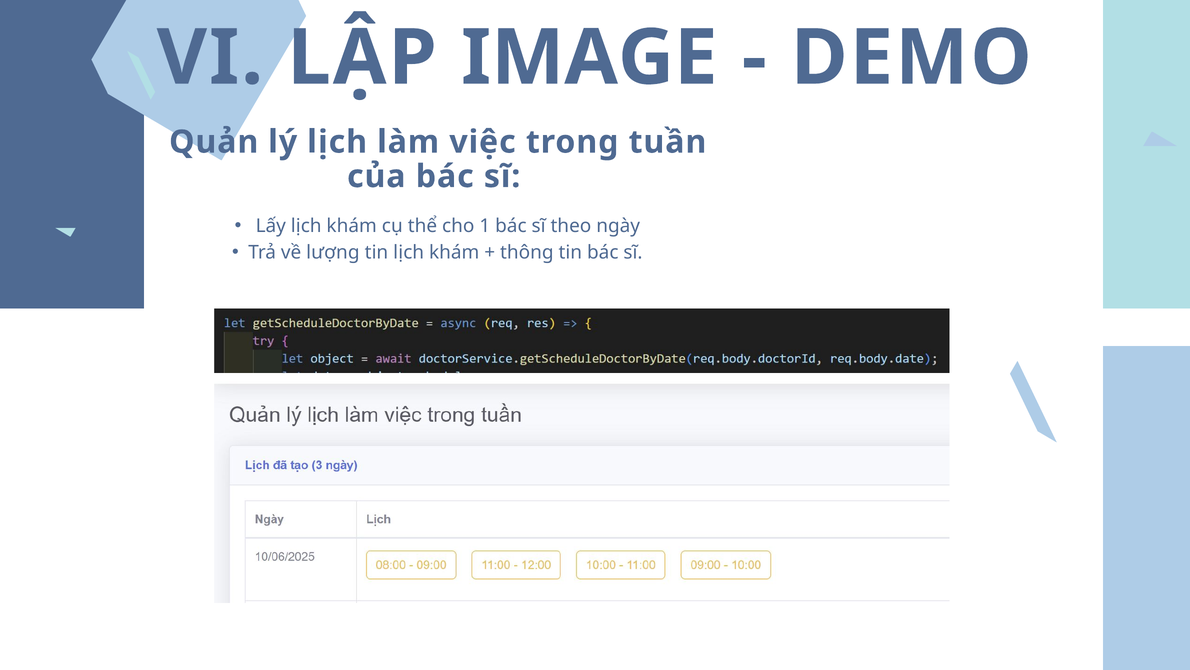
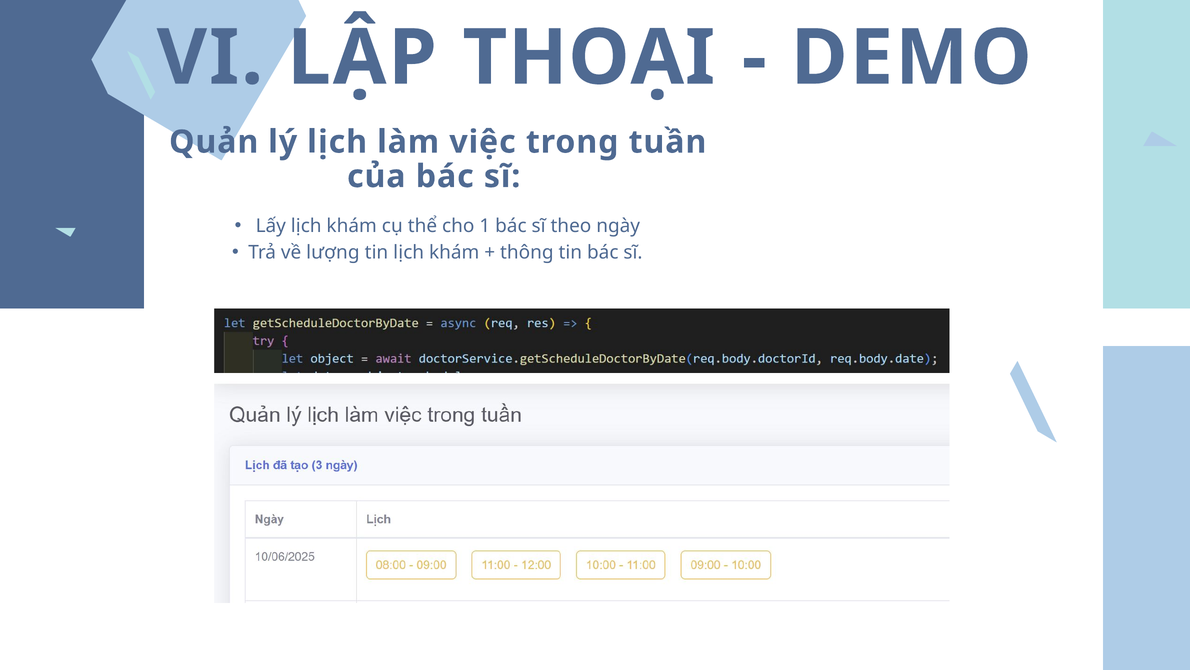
IMAGE: IMAGE -> THOẠI (589, 58)
